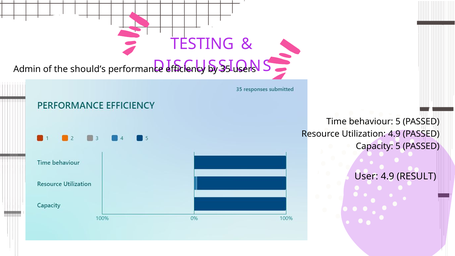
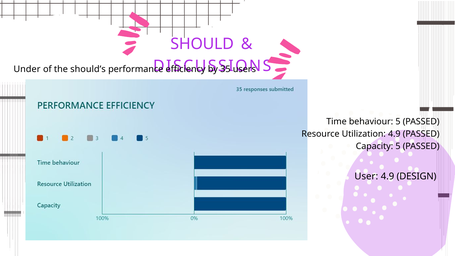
TESTING: TESTING -> SHOULD (202, 44)
Admin: Admin -> Under (27, 69)
RESULT: RESULT -> DESIGN (417, 176)
